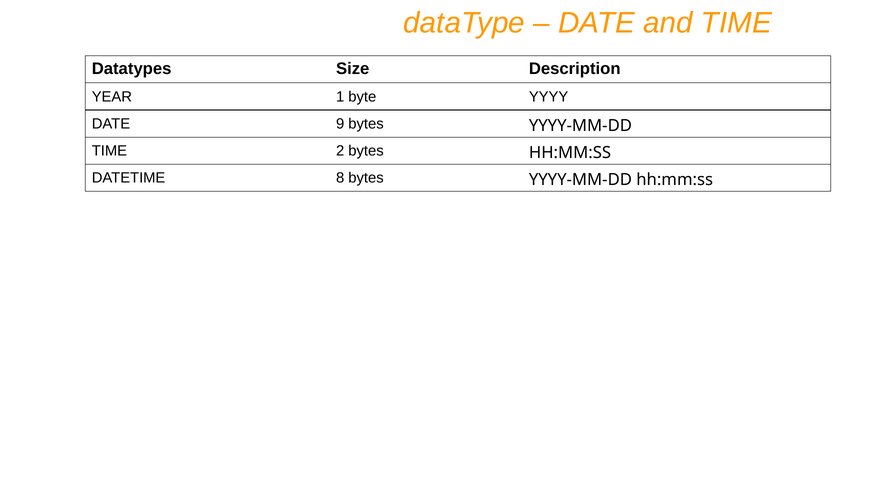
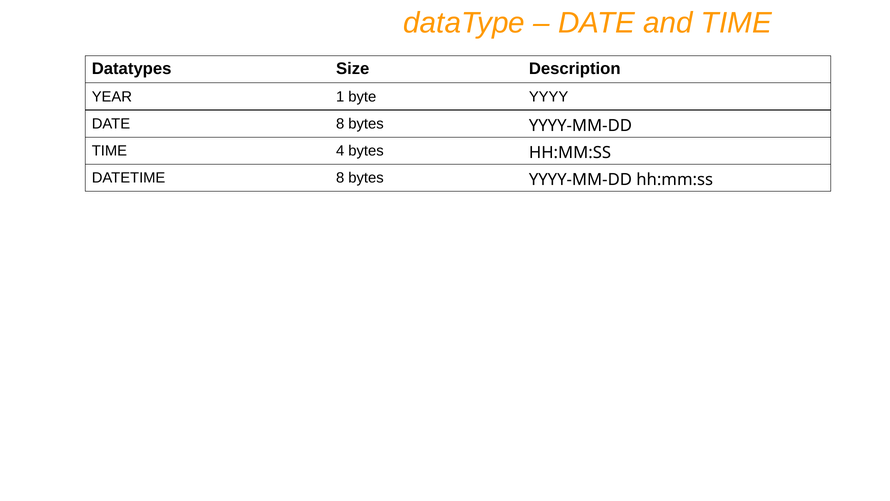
DATE 9: 9 -> 8 (340, 124)
2: 2 -> 4 (340, 151)
